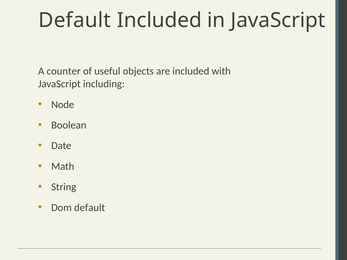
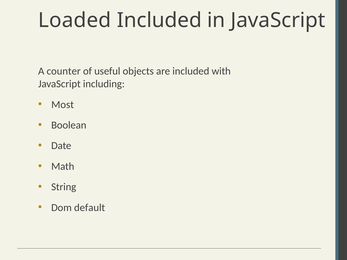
Default: Default -> Loaded (75, 20)
Node: Node -> Most (63, 105)
